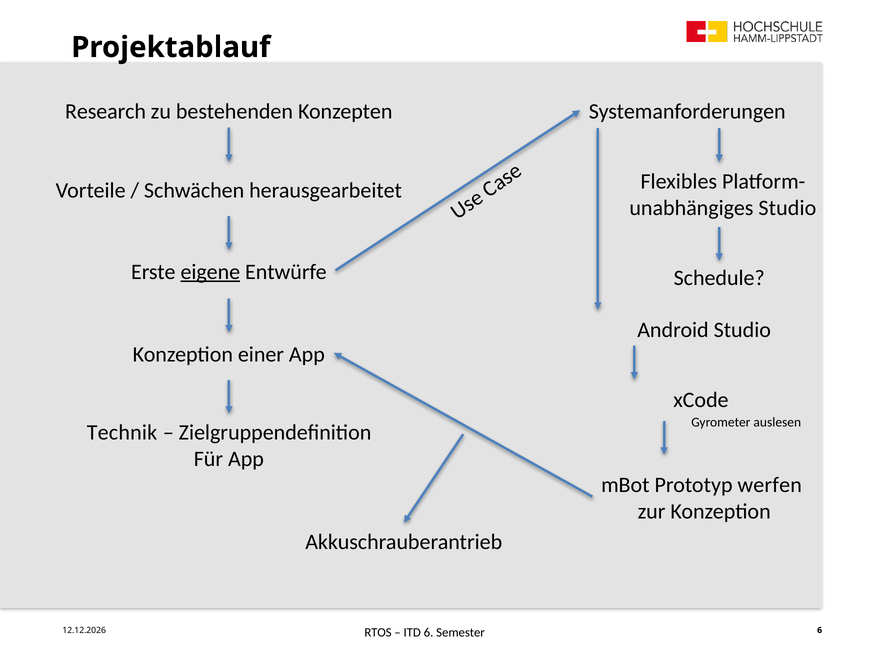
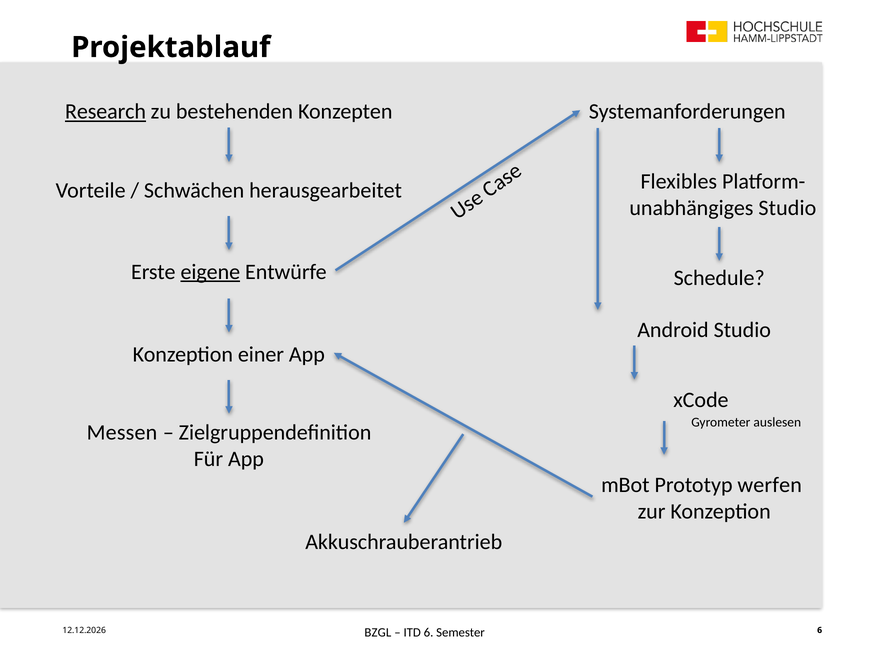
Research underline: none -> present (106, 112)
Technik: Technik -> Messen (122, 433)
RTOS: RTOS -> BZGL (378, 633)
